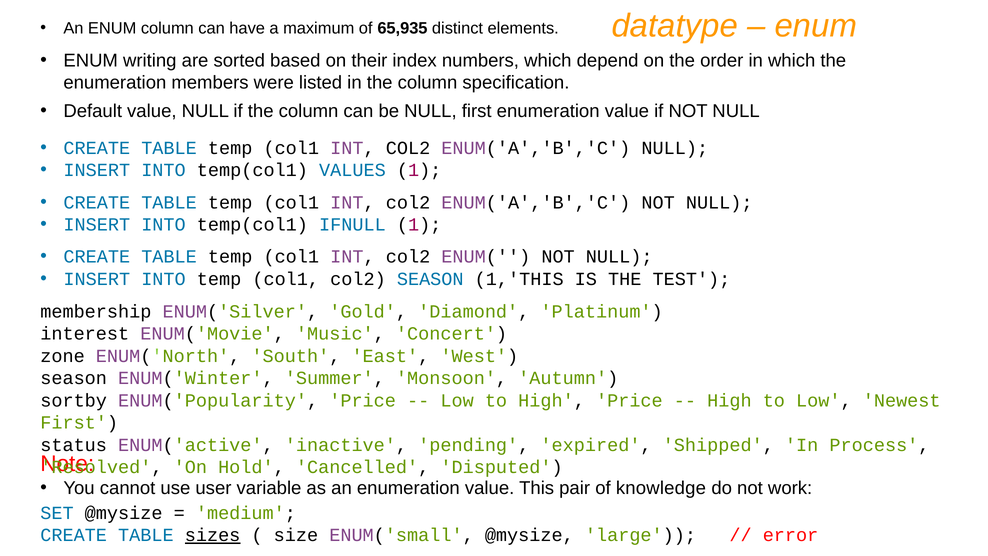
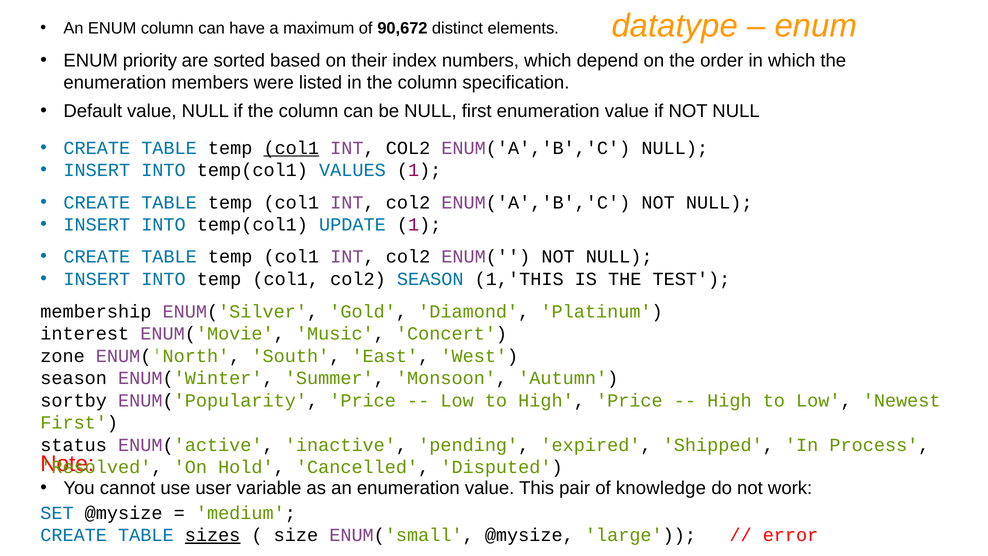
65,935: 65,935 -> 90,672 (402, 28)
writing: writing -> priority (150, 61)
col1 underline: none -> present (291, 148)
IFNULL: IFNULL -> UPDATE (352, 225)
